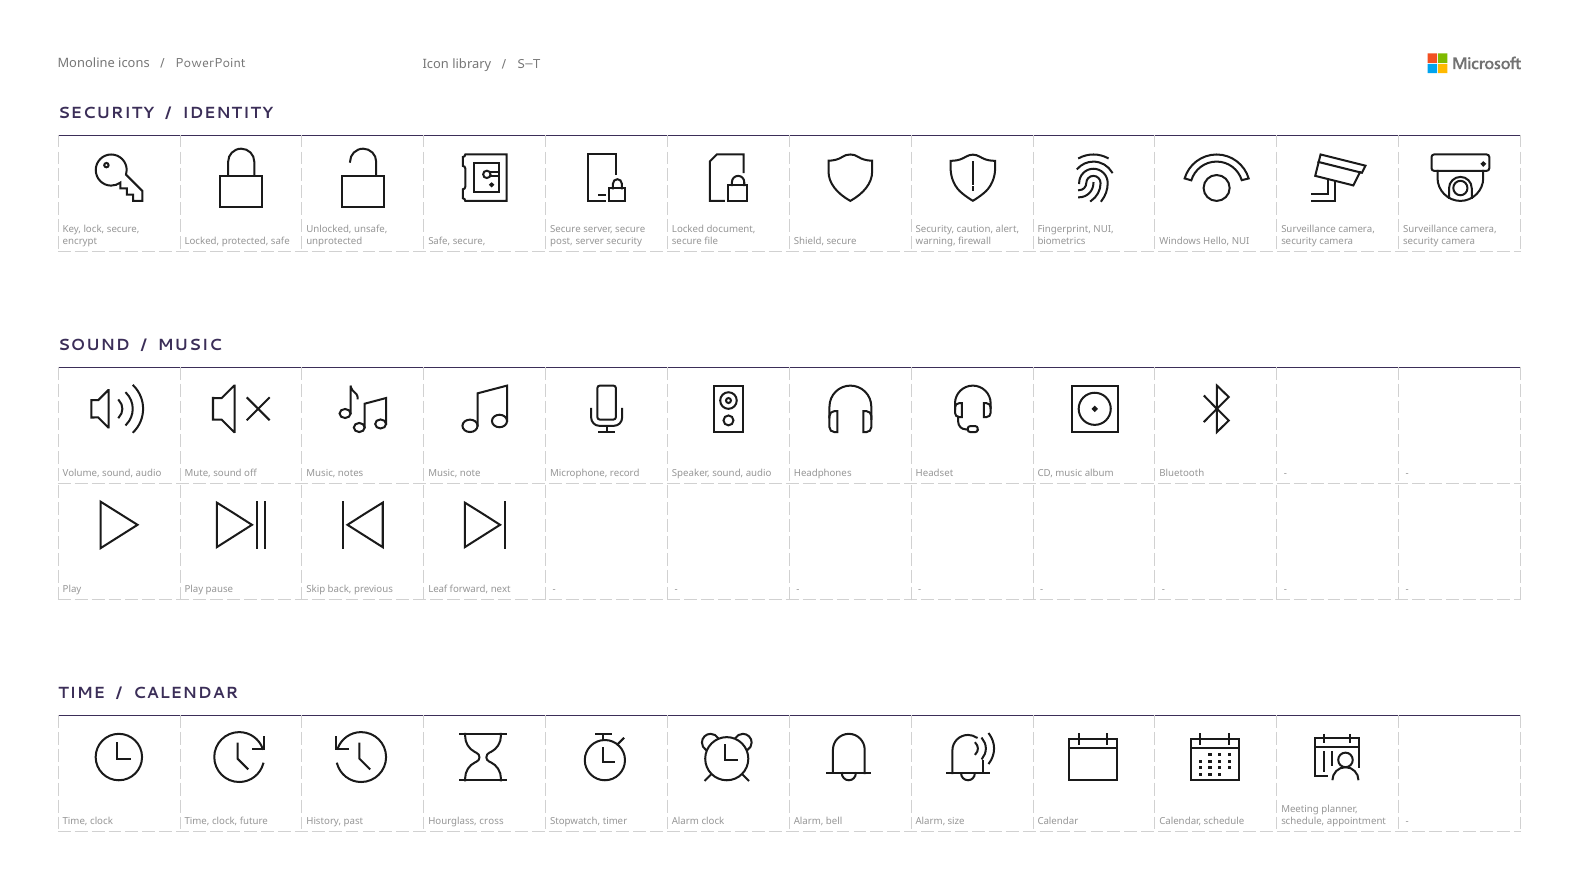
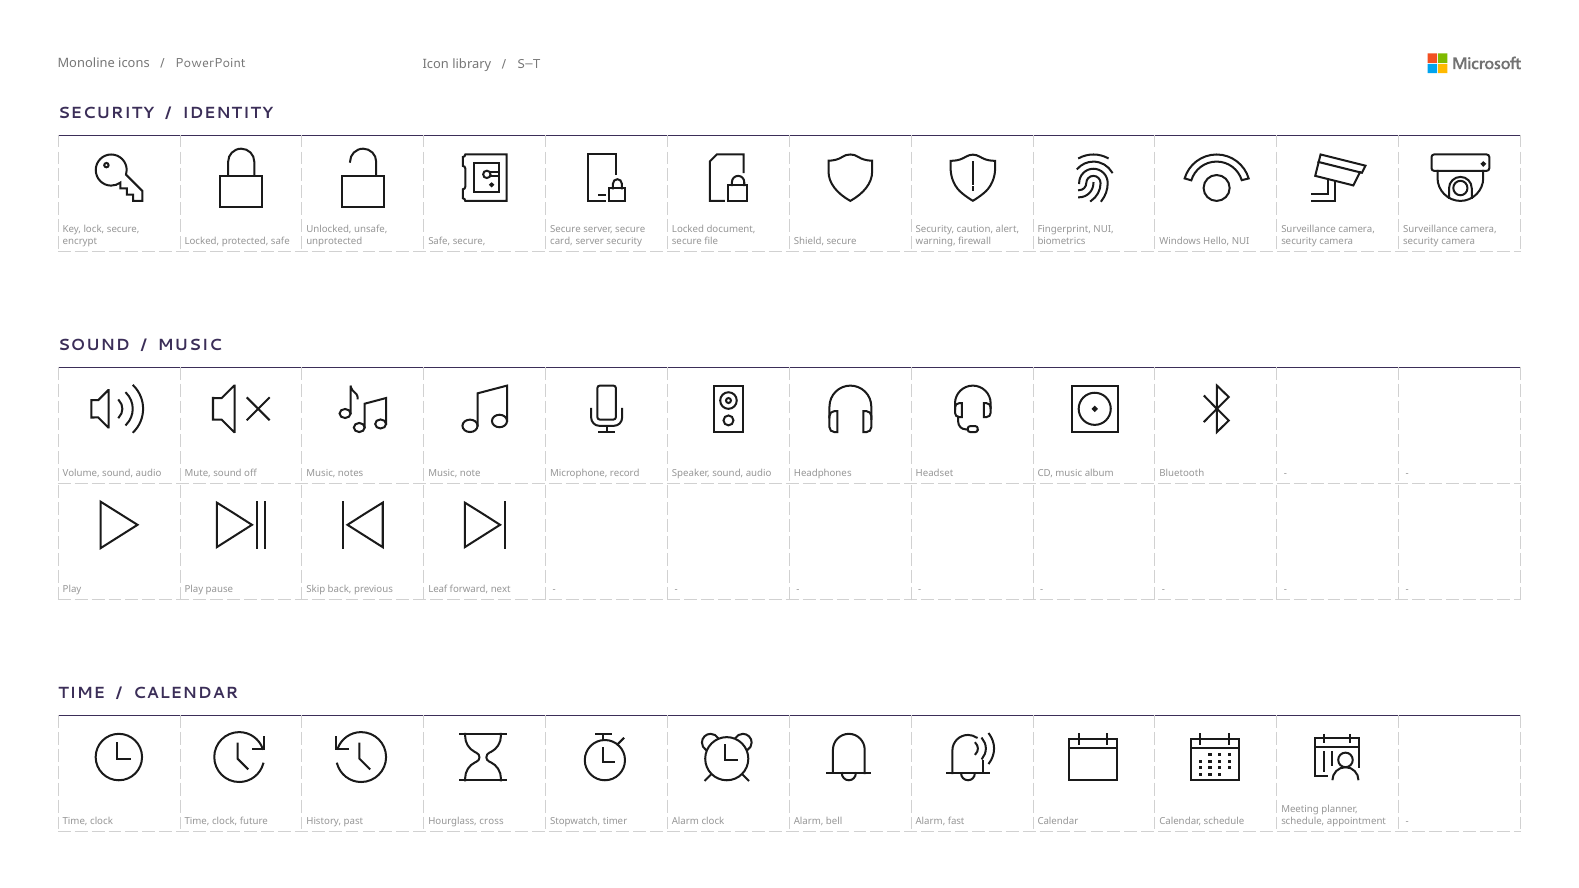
post: post -> card (561, 241)
size: size -> fast (956, 822)
